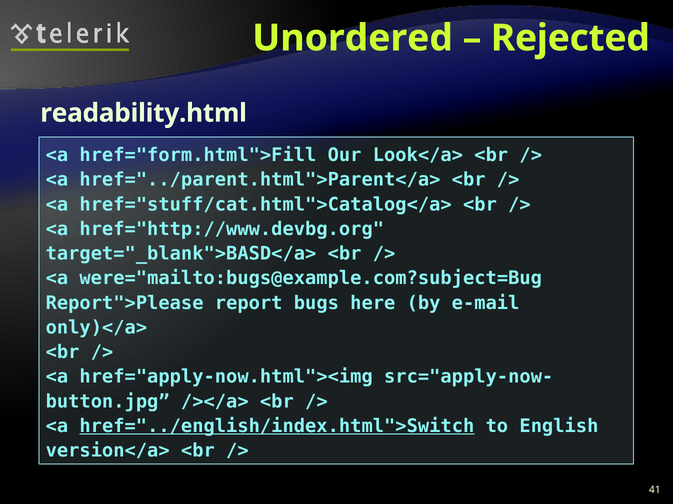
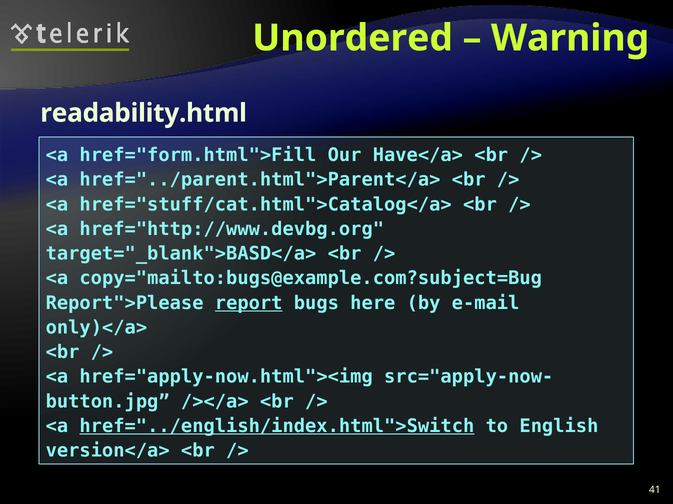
Rejected: Rejected -> Warning (570, 38)
Look</a>: Look</a> -> Have</a> (418, 155)
were="mailto:bugs@example.com?subject=Bug: were="mailto:bugs@example.com?subject=Bug -> copy="mailto:bugs@example.com?subject=Bug (311, 279)
report underline: none -> present (249, 303)
